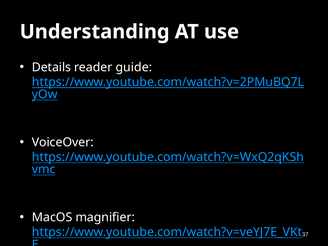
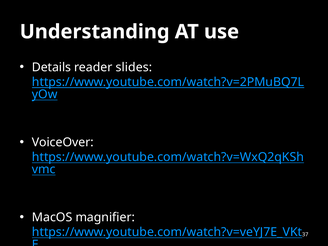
guide: guide -> slides (134, 67)
